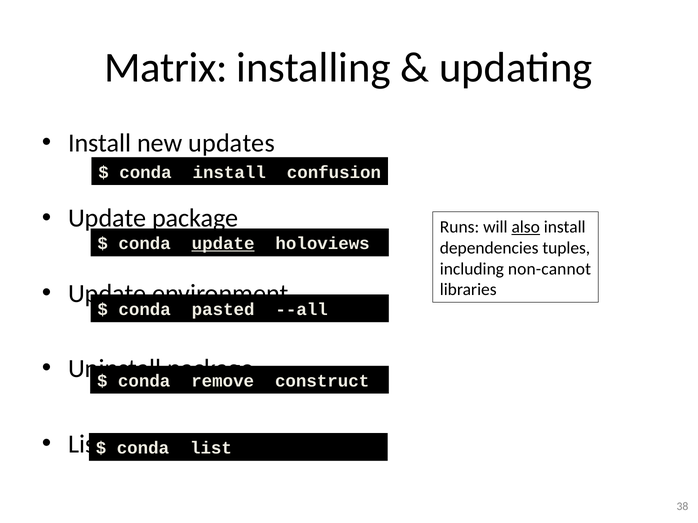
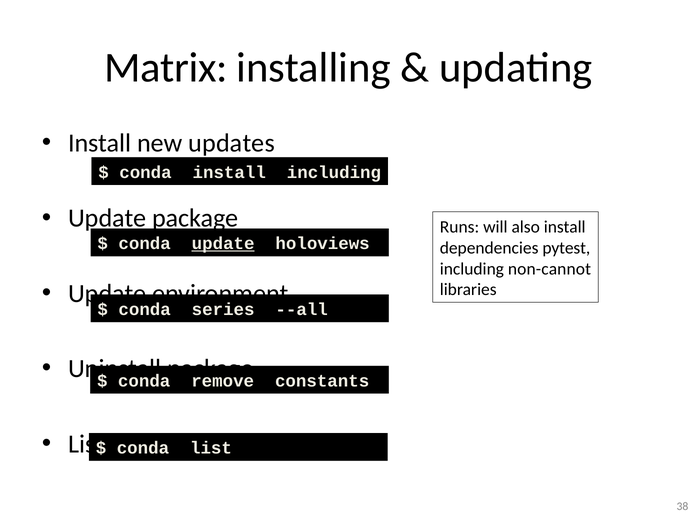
install confusion: confusion -> including (334, 172)
also underline: present -> none (526, 227)
tuples: tuples -> pytest (566, 248)
pasted: pasted -> series (223, 310)
construct: construct -> constants (322, 381)
